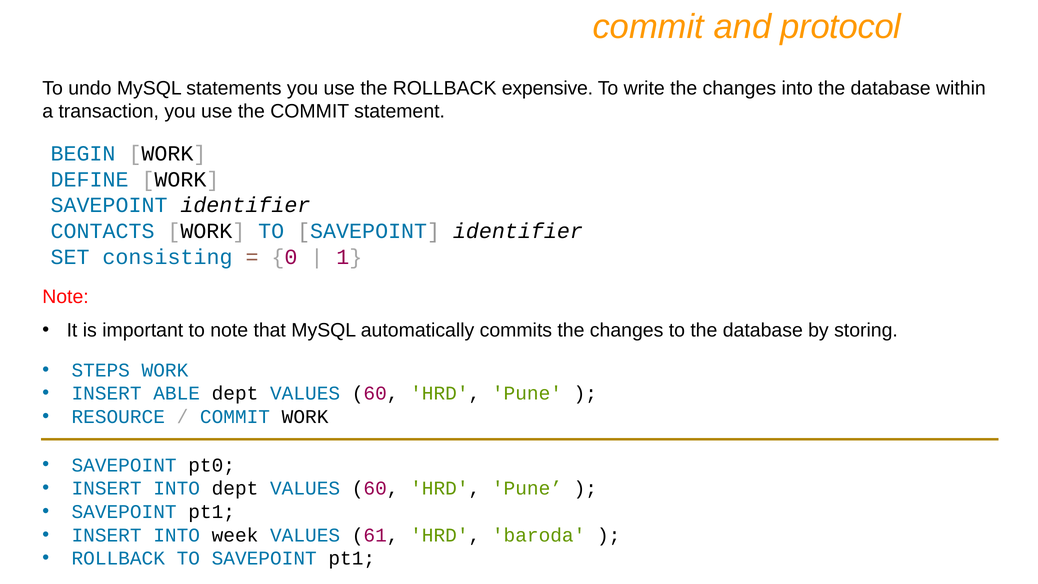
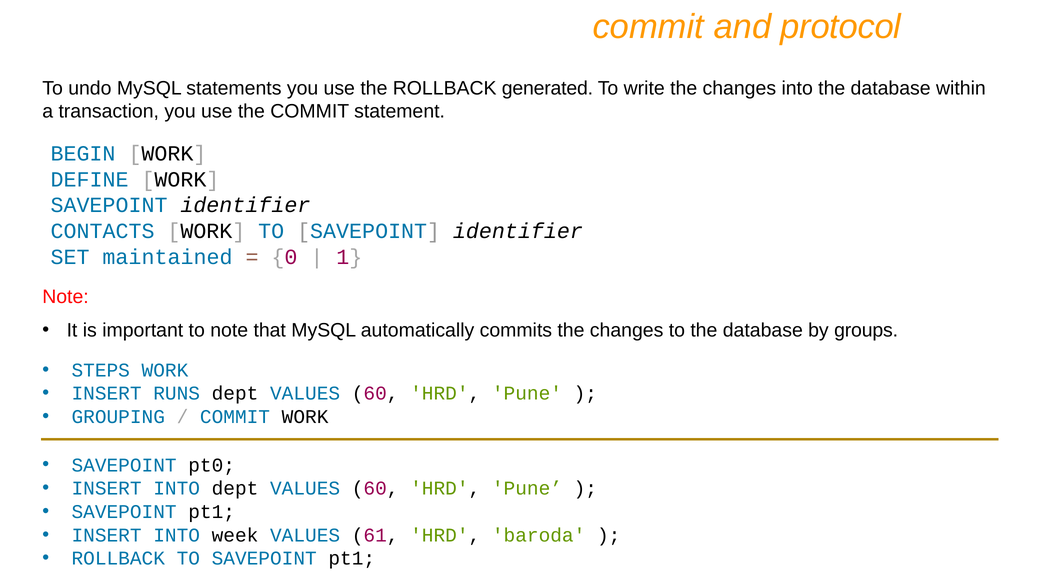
expensive: expensive -> generated (547, 88)
consisting: consisting -> maintained (168, 257)
storing: storing -> groups (866, 330)
ABLE: ABLE -> RUNS (177, 393)
RESOURCE: RESOURCE -> GROUPING (118, 417)
